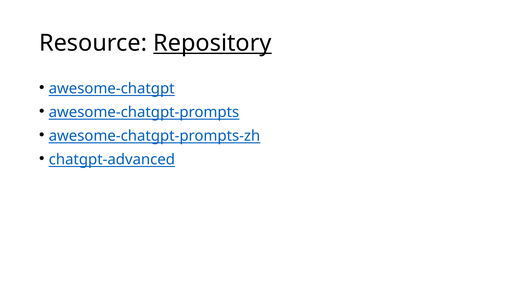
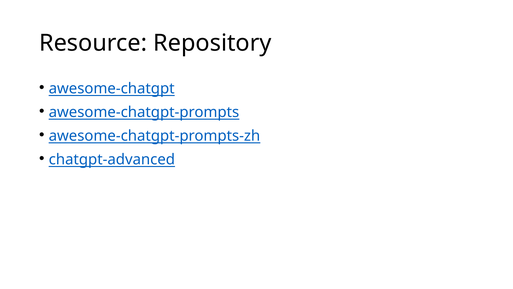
Repository underline: present -> none (212, 43)
